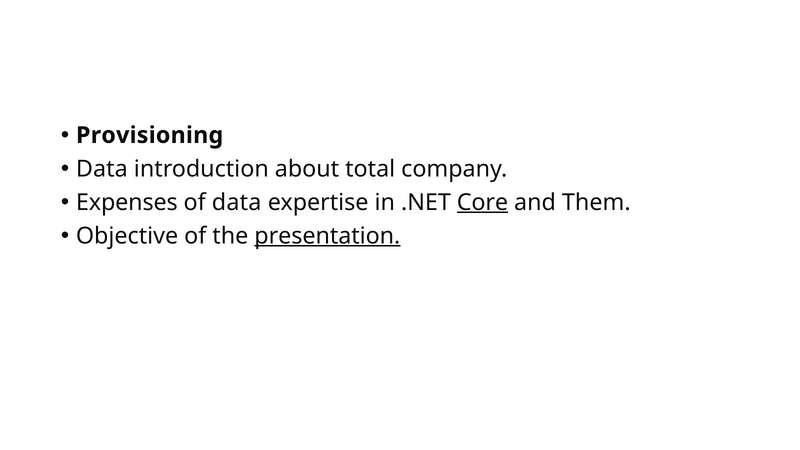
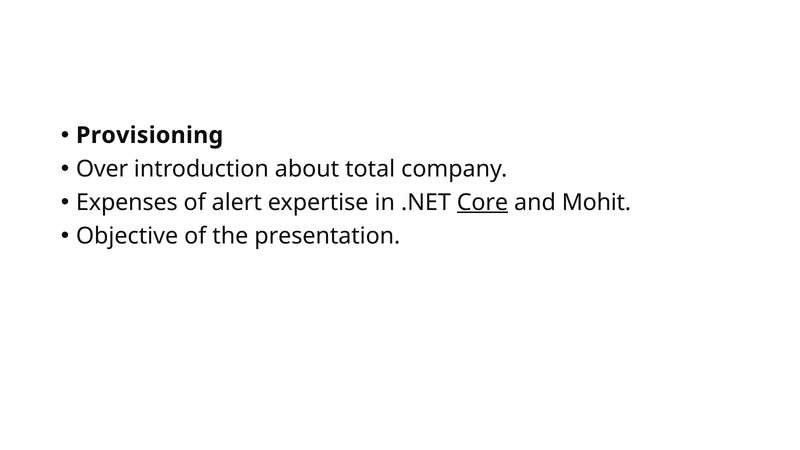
Data: Data -> Over (102, 169)
of data: data -> alert (237, 202)
Them: Them -> Mohit (596, 202)
presentation underline: present -> none (327, 236)
